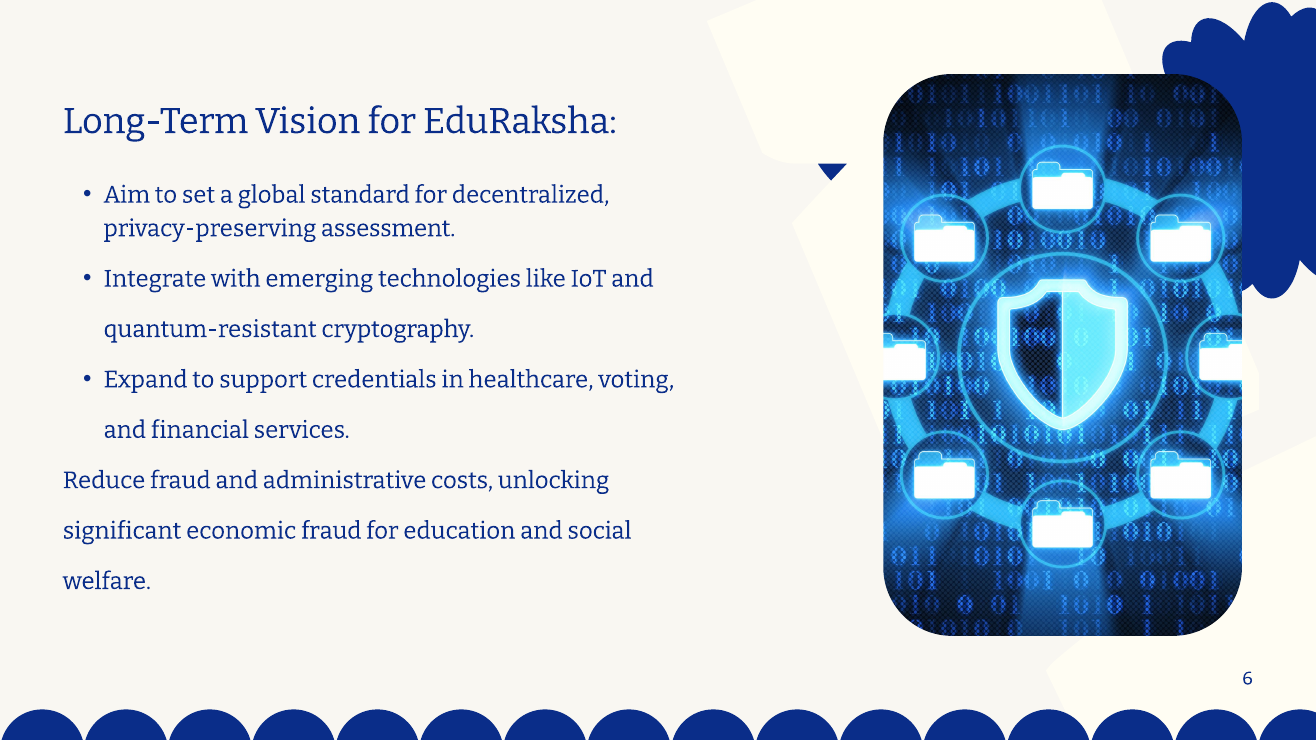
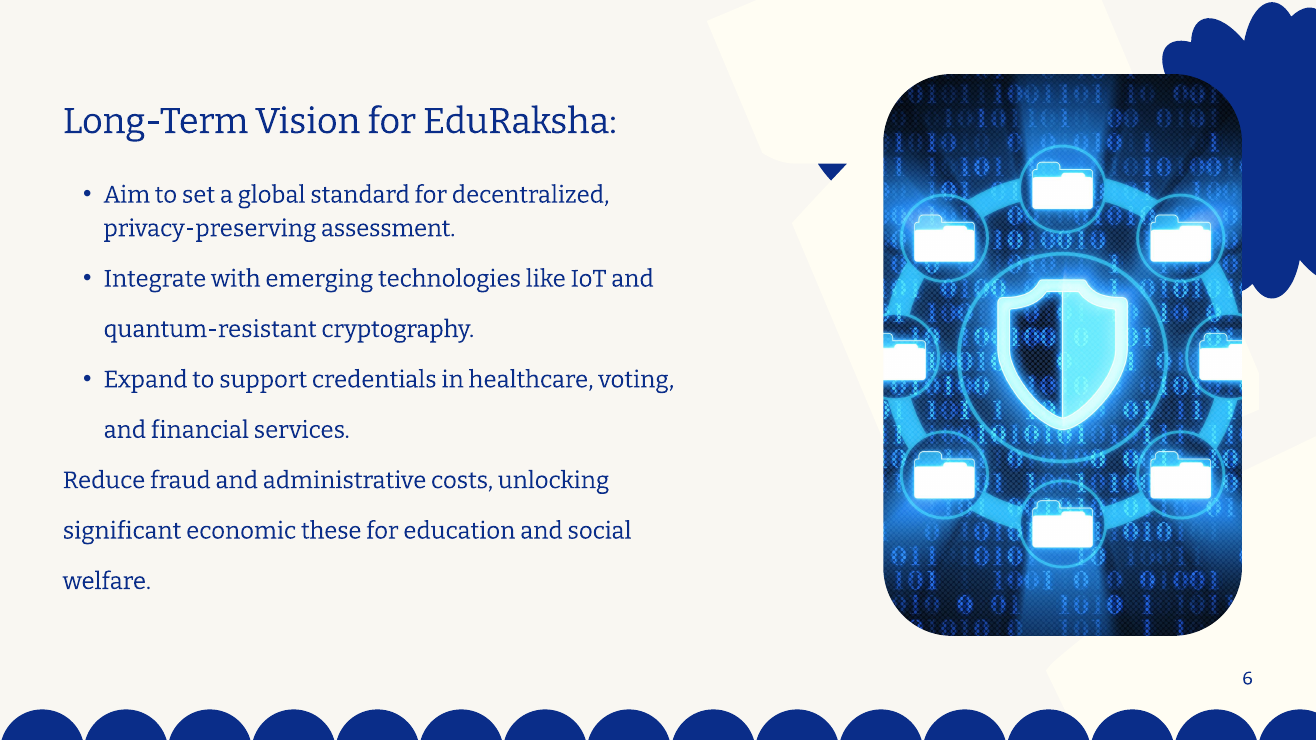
economic fraud: fraud -> these (331, 531)
